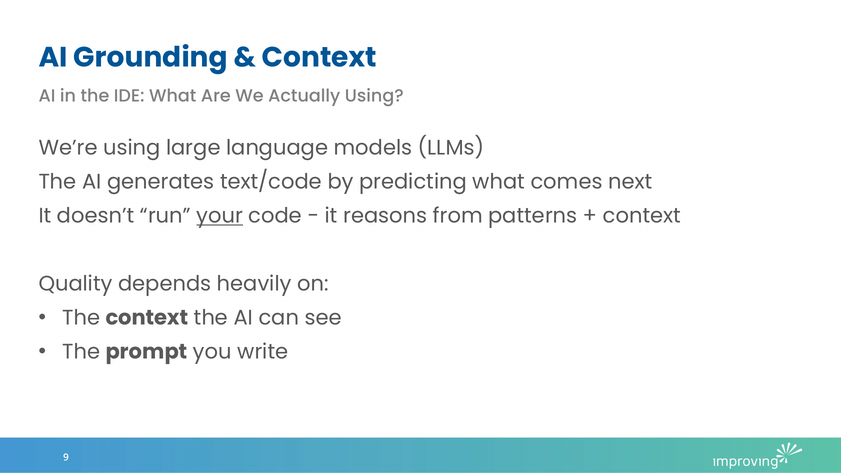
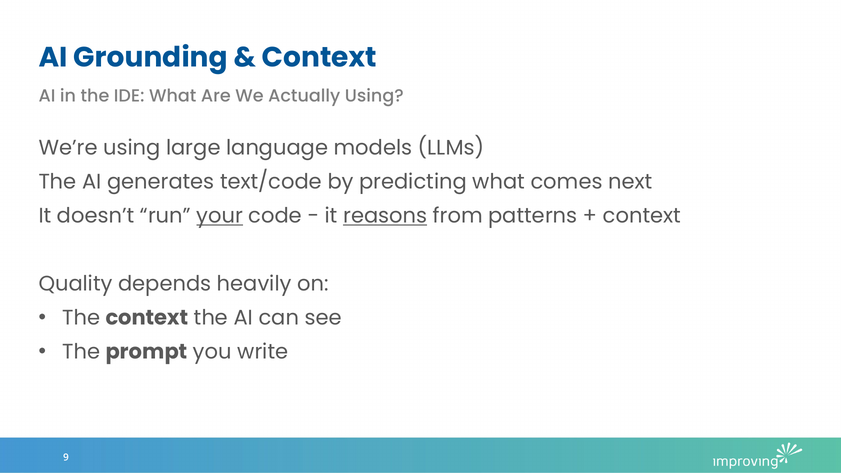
reasons underline: none -> present (385, 216)
